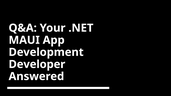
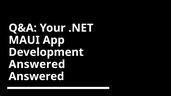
Developer: Developer -> Answered (37, 64)
